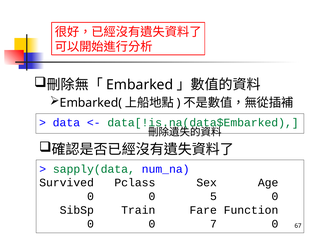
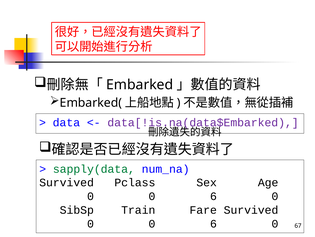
data[!is.na(data$Embarked colour: green -> purple (203, 122)
5: 5 -> 6 (213, 196)
Fare Function: Function -> Survived (251, 209)
7: 7 -> 6 (213, 223)
